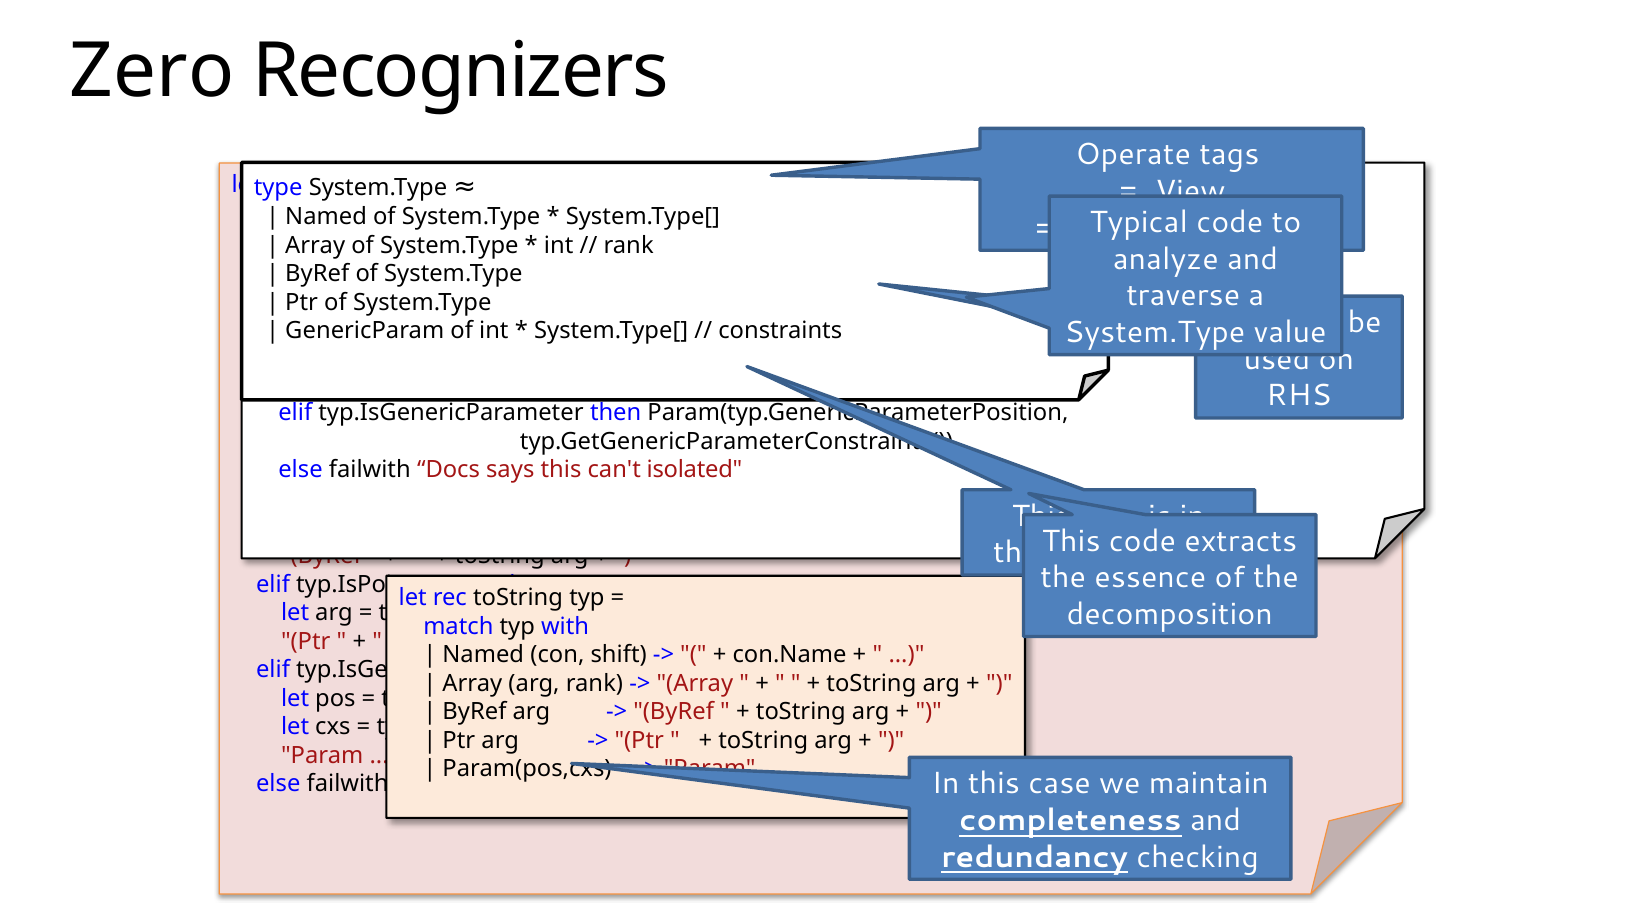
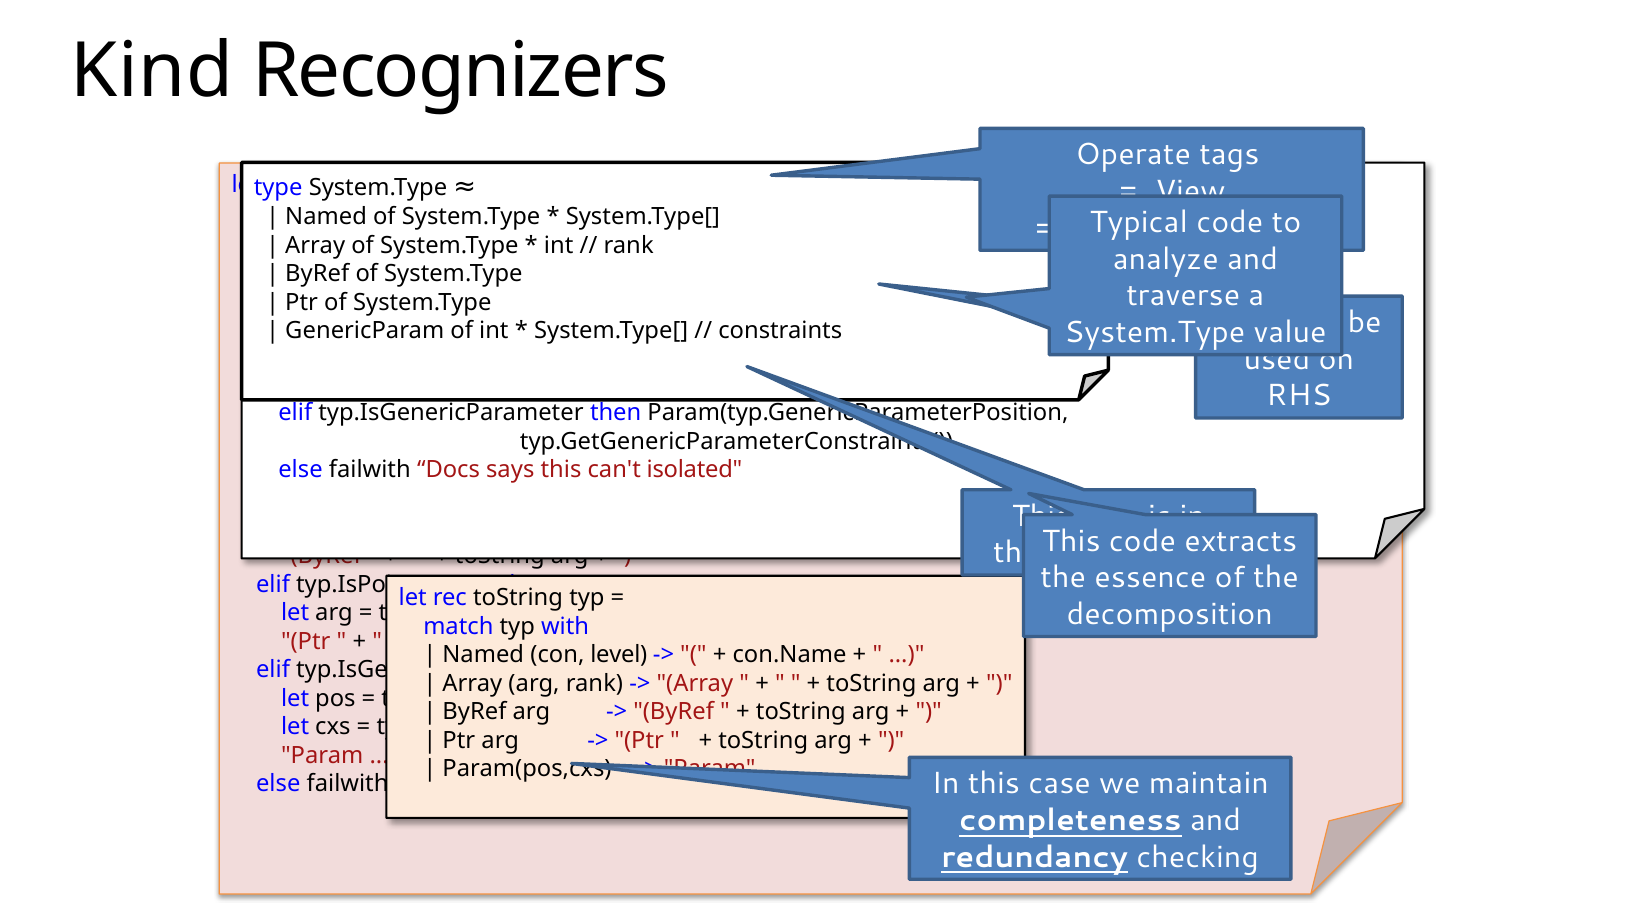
Zero: Zero -> Kind (152, 71)
shift: shift -> level (619, 655)
